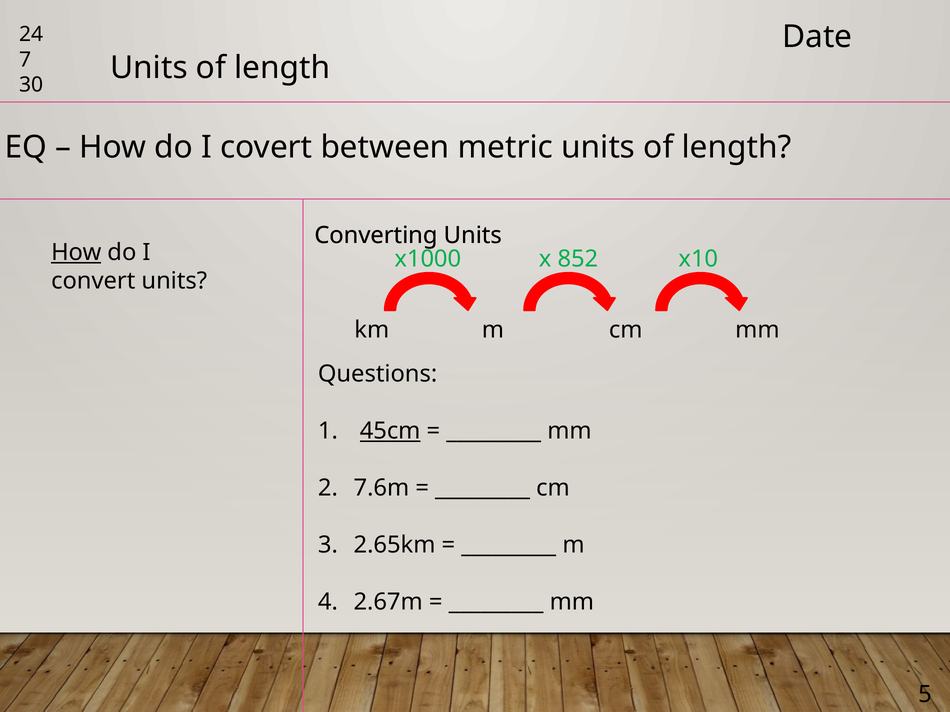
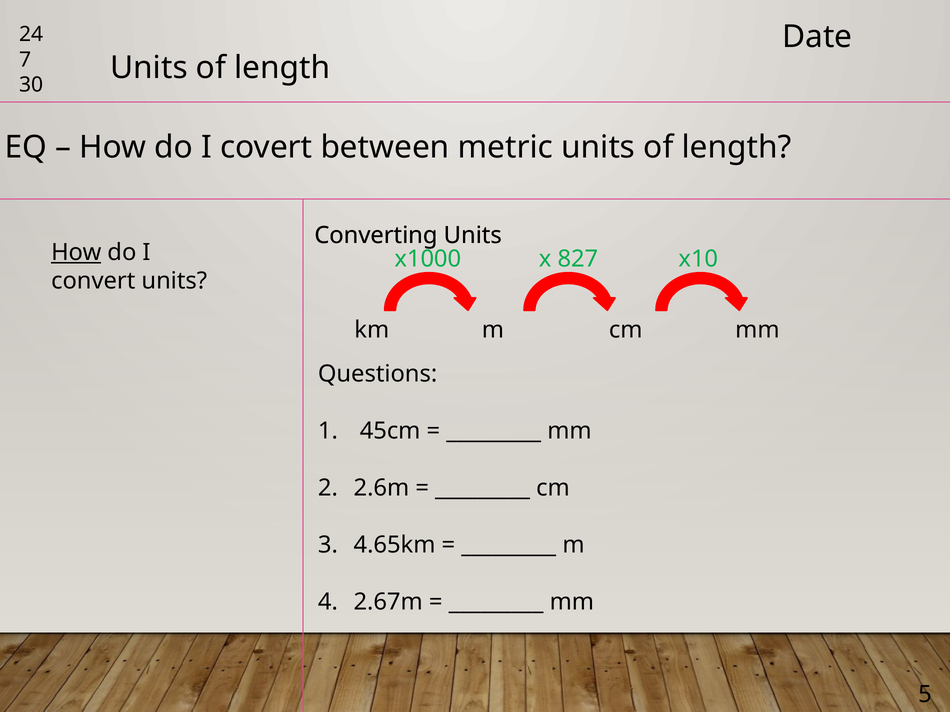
852: 852 -> 827 (578, 259)
45cm underline: present -> none (390, 431)
7.6m: 7.6m -> 2.6m (381, 488)
2.65km: 2.65km -> 4.65km (395, 545)
